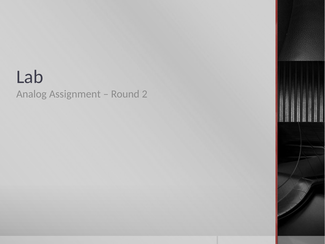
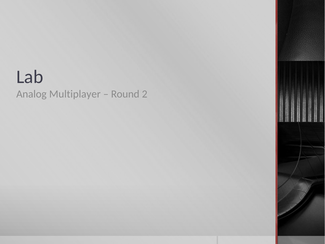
Assignment: Assignment -> Multiplayer (75, 94)
